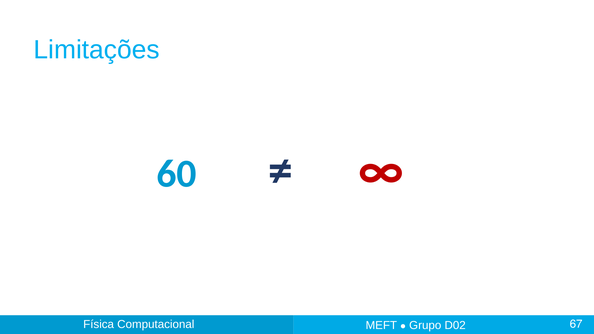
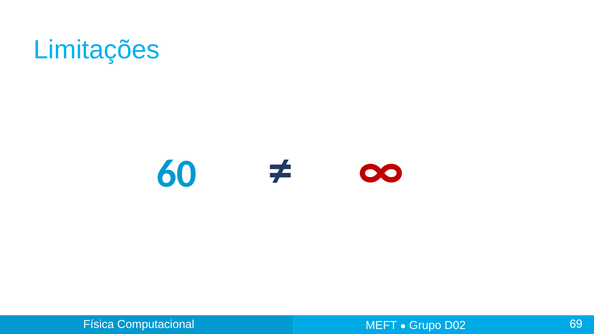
67: 67 -> 69 (576, 324)
